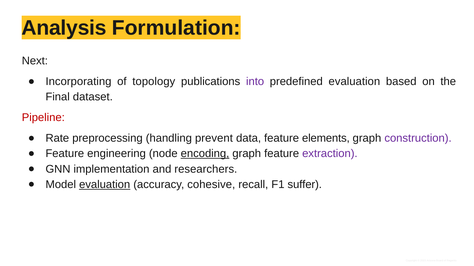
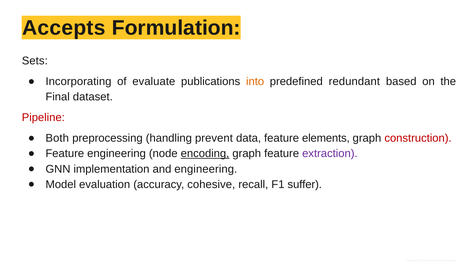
Analysis: Analysis -> Accepts (64, 28)
Next: Next -> Sets (35, 61)
topology: topology -> evaluate (154, 82)
into colour: purple -> orange (255, 82)
predefined evaluation: evaluation -> redundant (354, 82)
Rate: Rate -> Both (57, 139)
construction colour: purple -> red (418, 139)
and researchers: researchers -> engineering (206, 169)
evaluation underline: present -> none (105, 185)
